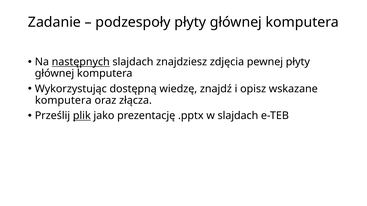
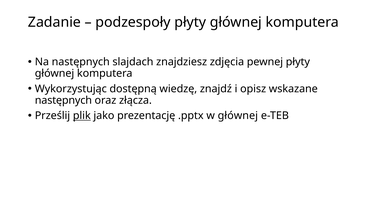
następnych underline: present -> none (81, 62)
komputera: komputera -> następnych (63, 101)
w slajdach: slajdach -> głównej (238, 116)
